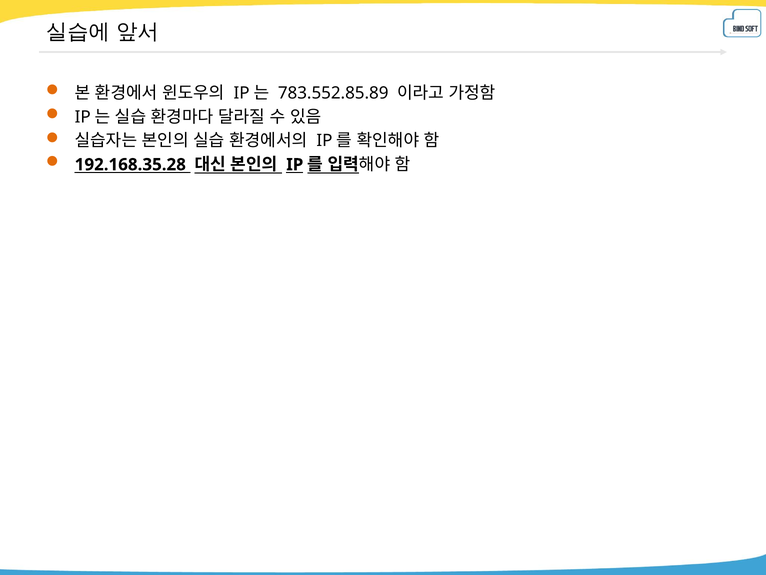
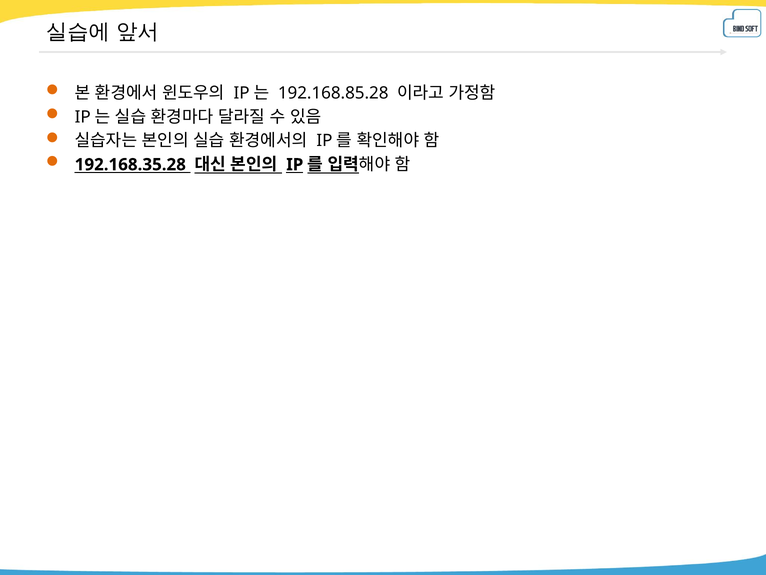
783.552.85.89: 783.552.85.89 -> 192.168.85.28 (333, 93)
